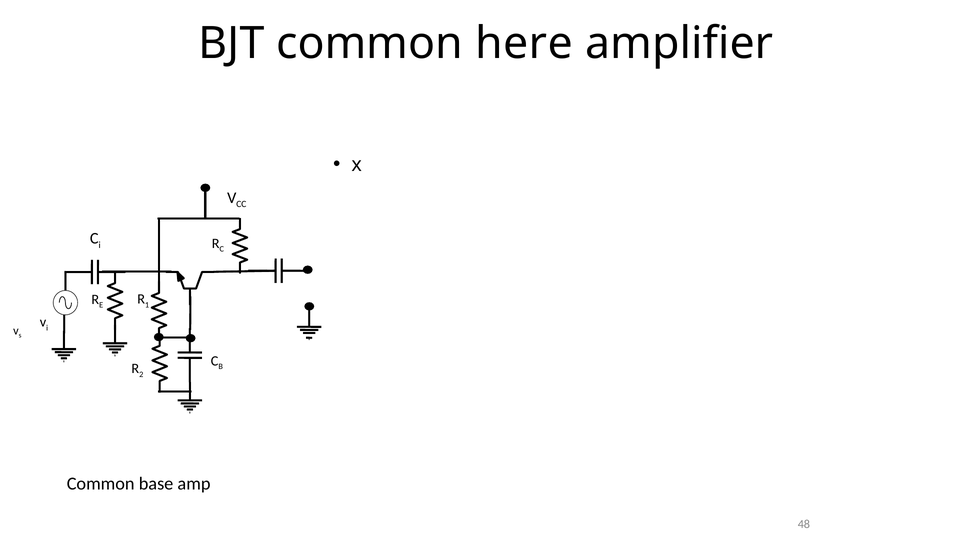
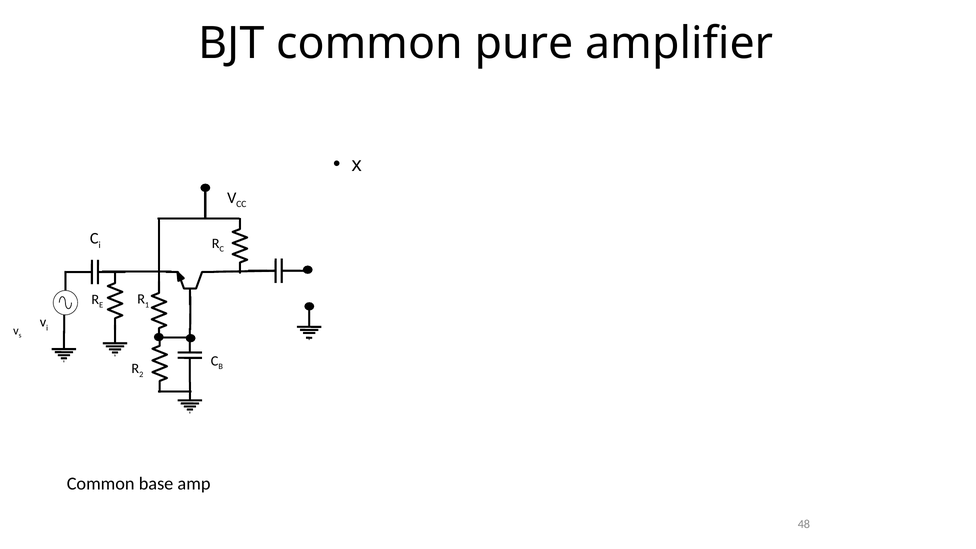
here: here -> pure (524, 44)
